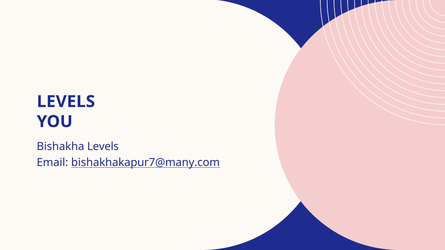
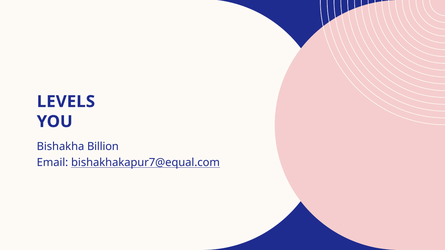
Bishakha Levels: Levels -> Billion (103, 147)
bishakhakapur7@many.com: bishakhakapur7@many.com -> bishakhakapur7@equal.com (145, 163)
